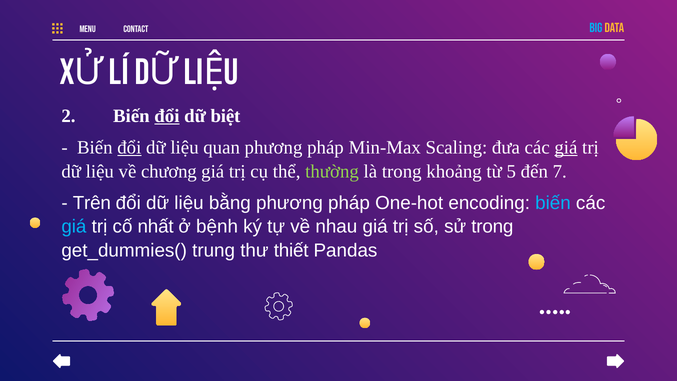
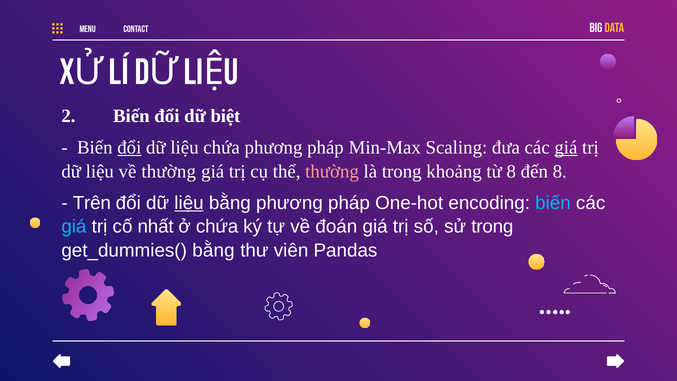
BIG colour: light blue -> white (596, 28)
đổi underline: present -> none (167, 116)
liệu quan: quan -> chứa (222, 147)
về chương: chương -> thường (169, 171)
thường colour: light green -> pink (332, 171)
từ 5: 5 -> 8 (511, 171)
đến 7: 7 -> 8 (560, 171)
liệu underline: none -> present (189, 203)
ở bệnh: bệnh -> chứa (217, 227)
nhau: nhau -> đoán (336, 227)
trung: trung -> bằng (213, 251)
thiết: thiết -> viên (291, 251)
